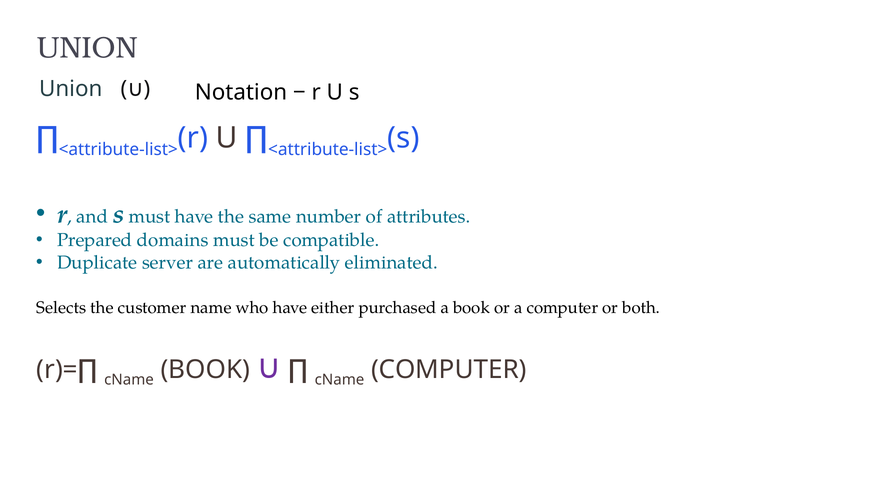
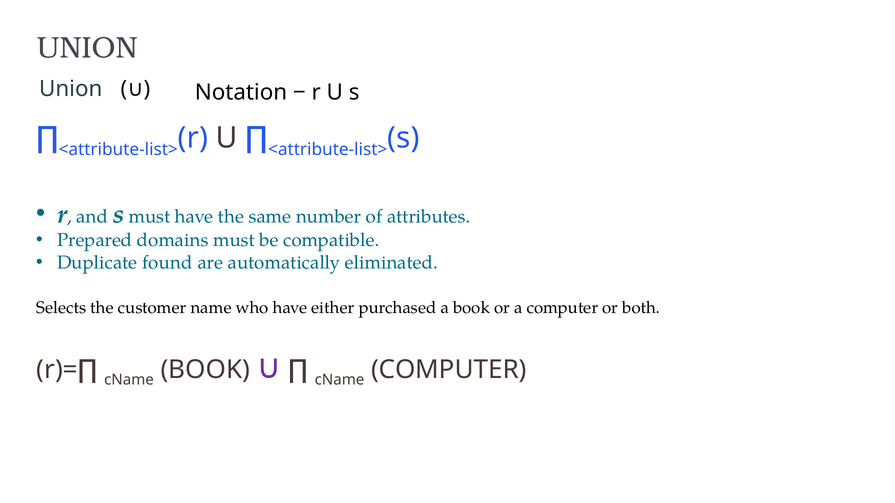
server: server -> found (167, 263)
